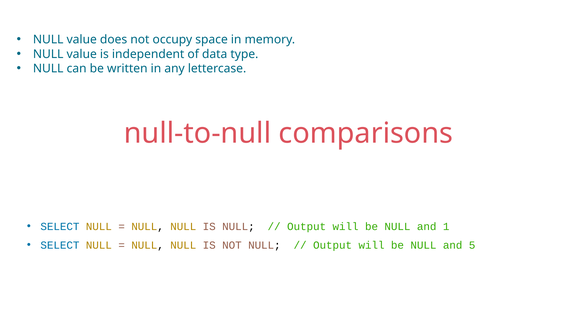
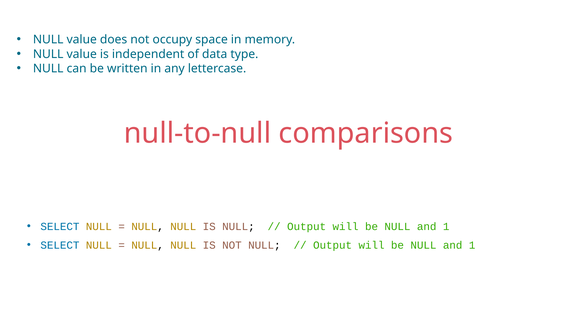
5: 5 -> 1 (472, 245)
